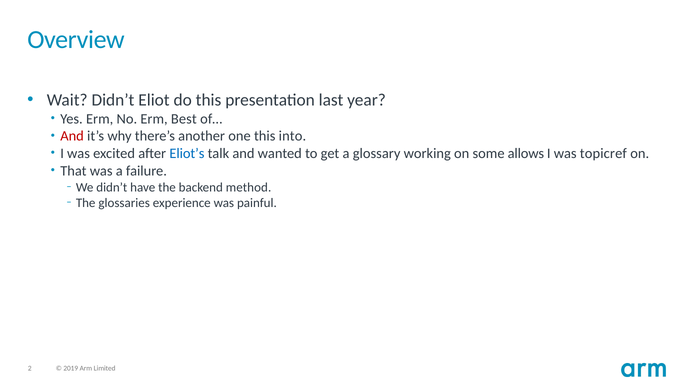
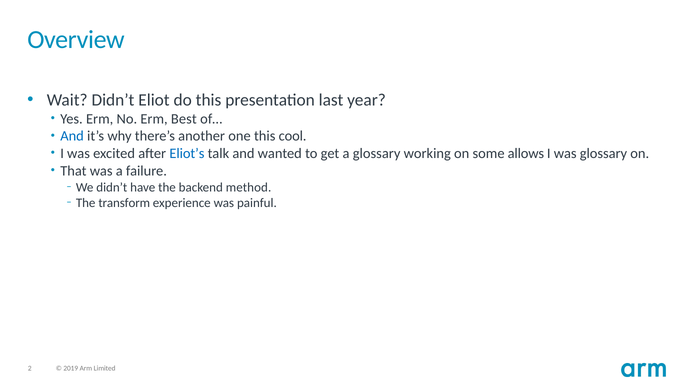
And colour: red -> blue (72, 136)
into: into -> cool (293, 136)
was topicref: topicref -> glossary (603, 153)
glossaries: glossaries -> transform (124, 203)
